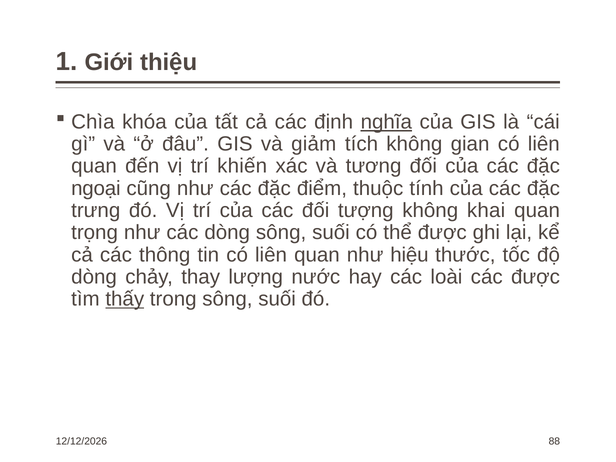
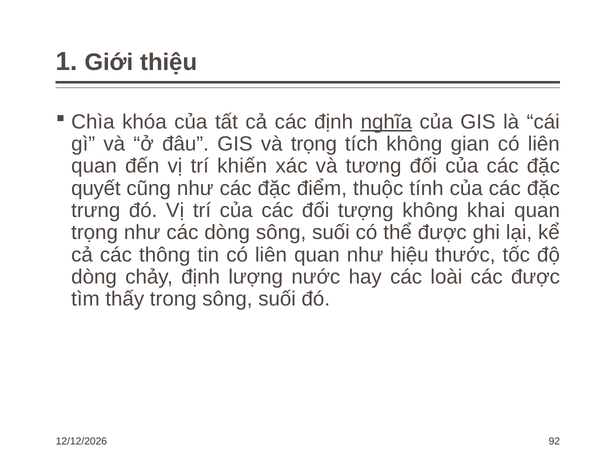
và giảm: giảm -> trọng (314, 144)
ngoại: ngoại -> quyết (96, 188)
chảy thay: thay -> định (201, 277)
thấy underline: present -> none (125, 299)
88: 88 -> 92 (554, 441)
